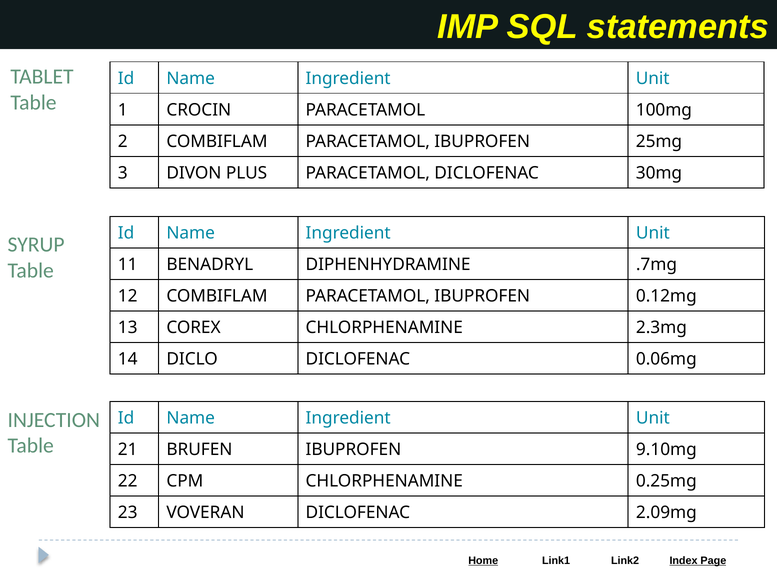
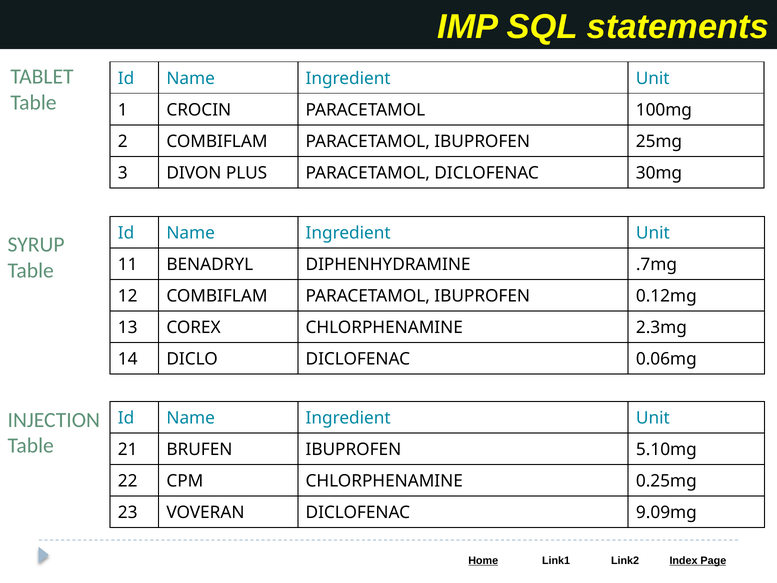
9.10mg: 9.10mg -> 5.10mg (666, 450)
2.09mg: 2.09mg -> 9.09mg (666, 513)
